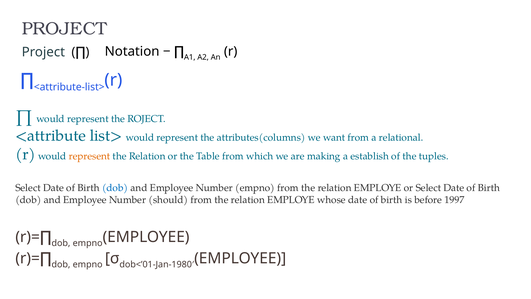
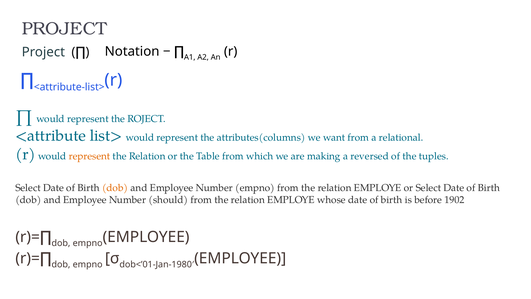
establish: establish -> reversed (370, 156)
dob colour: blue -> orange (115, 188)
1997: 1997 -> 1902 (454, 200)
